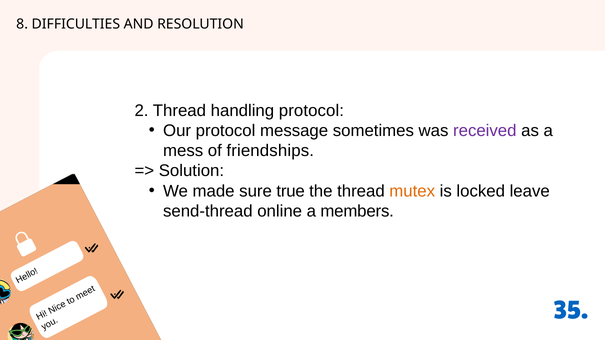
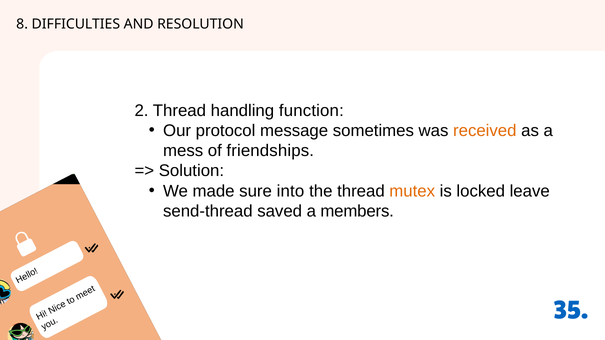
handling protocol: protocol -> function (311, 111)
received colour: purple -> orange (485, 131)
true: true -> into (290, 191)
online: online -> saved (280, 211)
